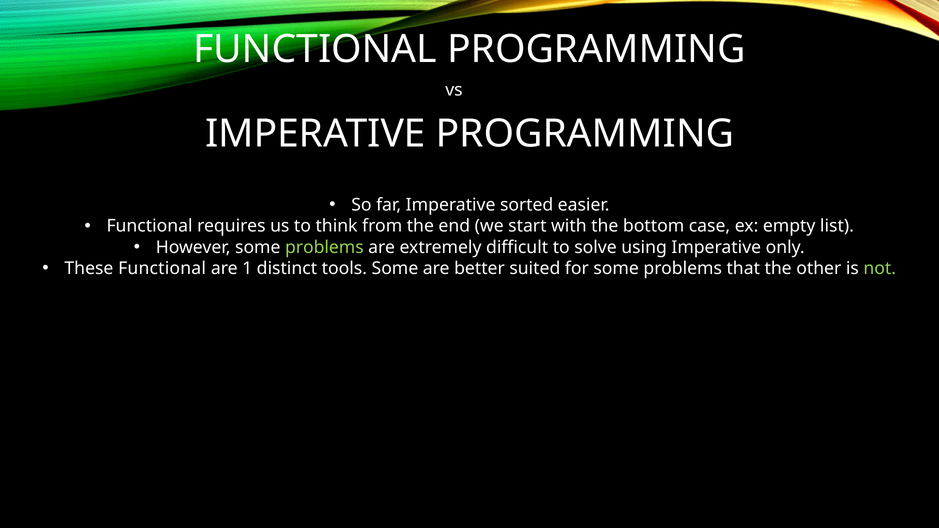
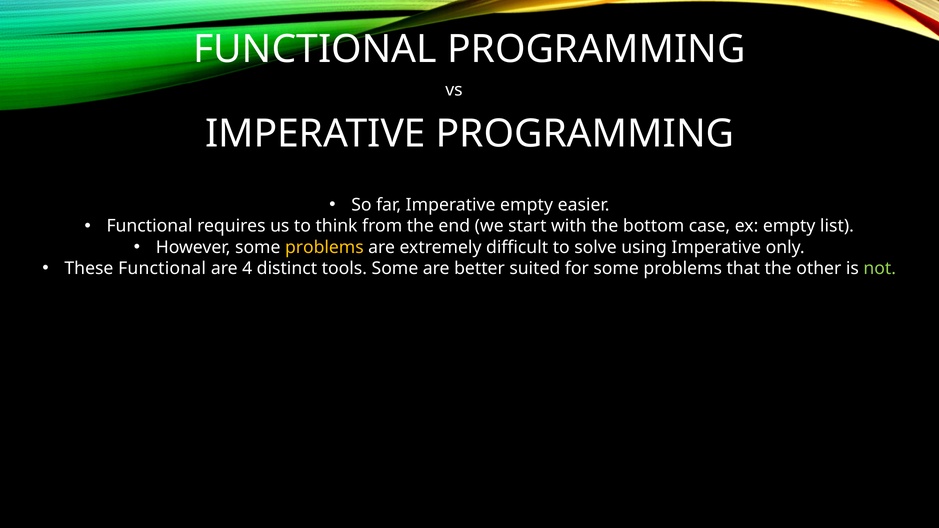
Imperative sorted: sorted -> empty (527, 205)
problems colour: light green -> yellow (324, 247)
1: 1 -> 4 (247, 269)
